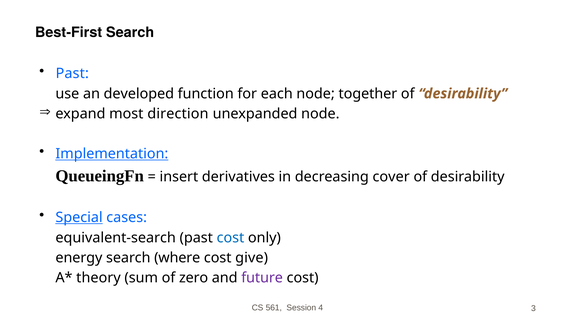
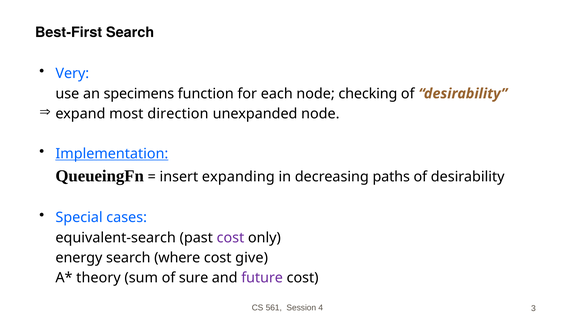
Past: Past -> Very (72, 74)
developed: developed -> specimens (139, 94)
together: together -> checking (368, 94)
derivatives: derivatives -> expanding (238, 177)
cover: cover -> paths (391, 177)
Special underline: present -> none (79, 218)
cost colour: blue -> purple (230, 238)
zero: zero -> sure (194, 278)
